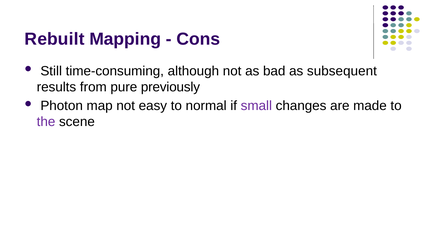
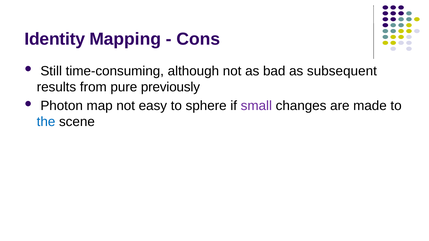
Rebuilt: Rebuilt -> Identity (55, 39)
normal: normal -> sphere (206, 106)
the colour: purple -> blue (46, 122)
